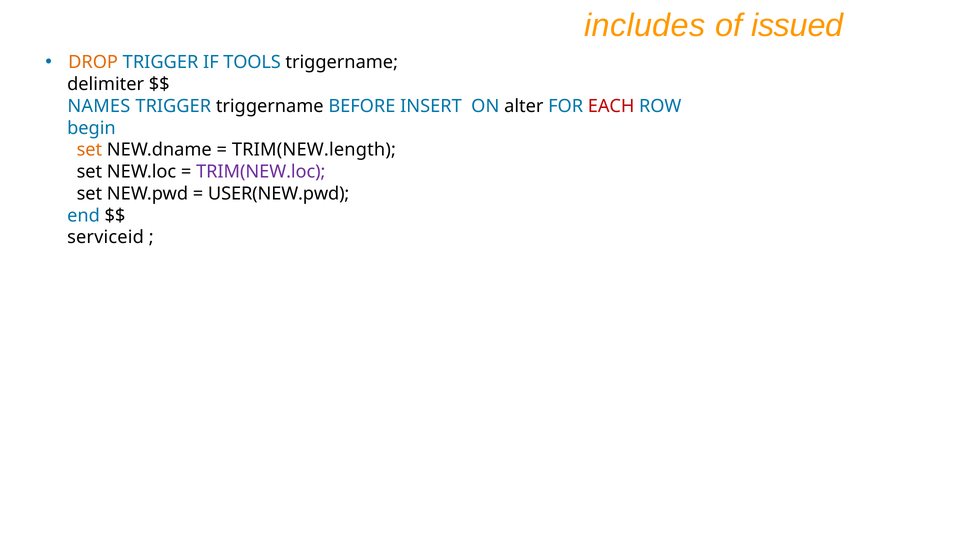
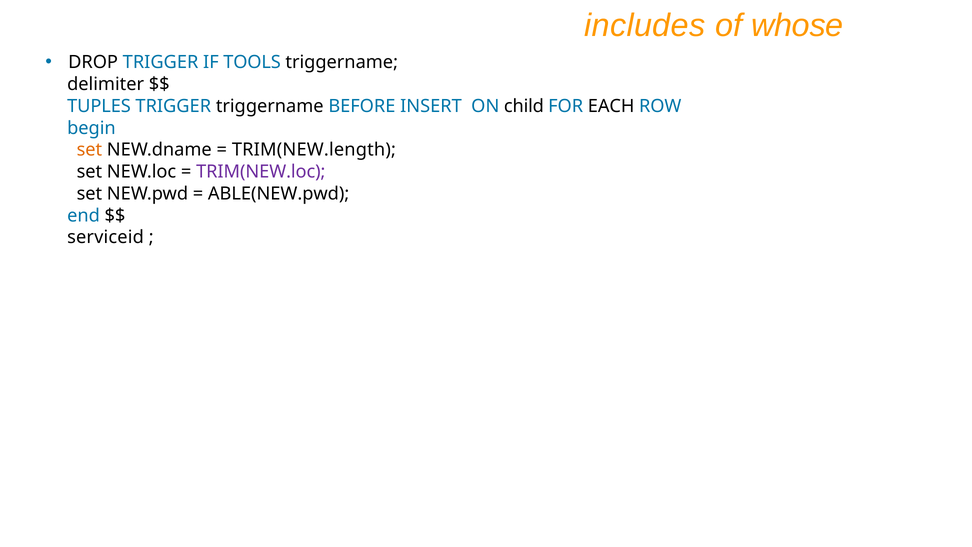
issued: issued -> whose (797, 25)
DROP colour: orange -> black (93, 62)
NAMES: NAMES -> TUPLES (99, 106)
alter: alter -> child (524, 106)
EACH colour: red -> black (611, 106)
USER(NEW.pwd: USER(NEW.pwd -> ABLE(NEW.pwd (279, 194)
